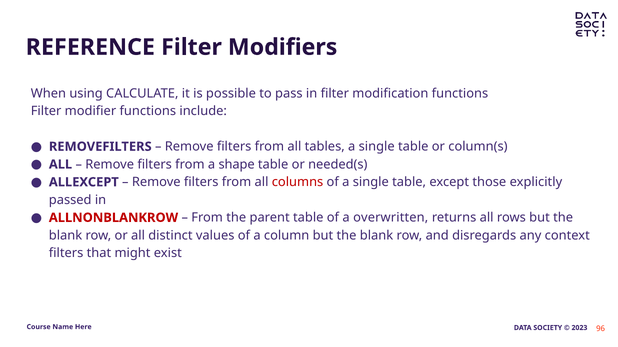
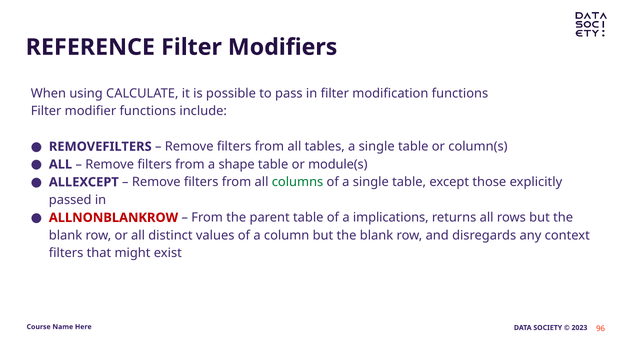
needed(s: needed(s -> module(s (338, 165)
columns colour: red -> green (298, 182)
overwritten: overwritten -> implications (391, 218)
